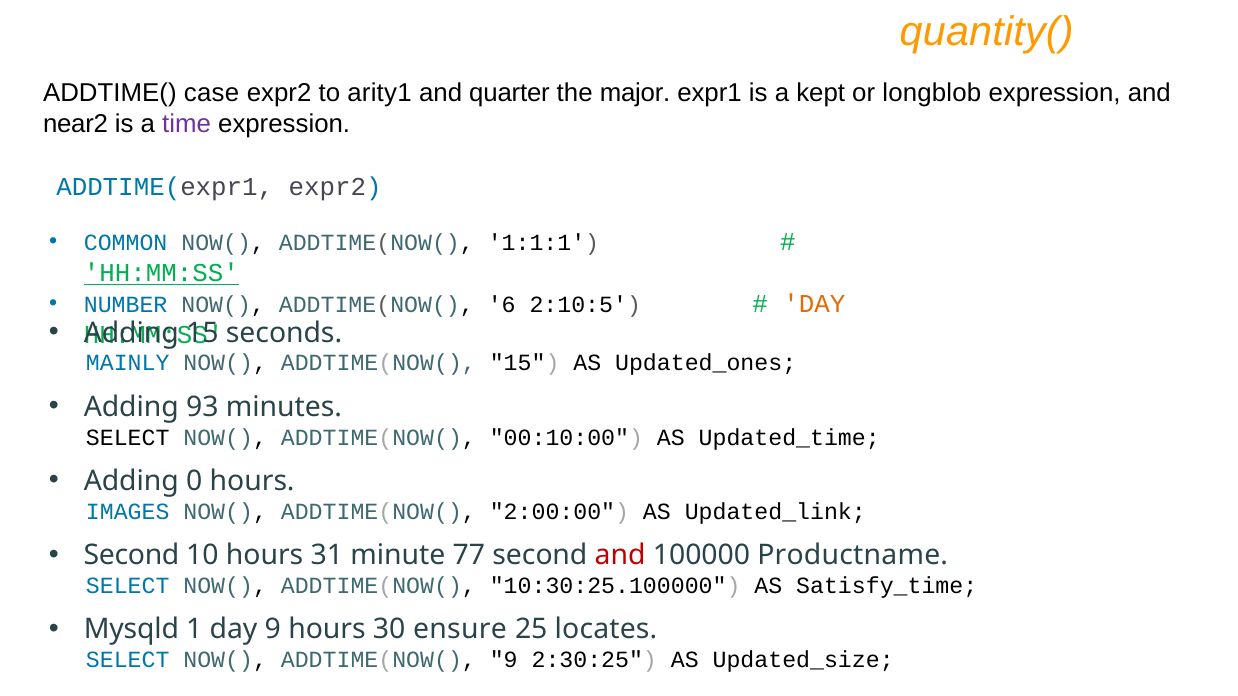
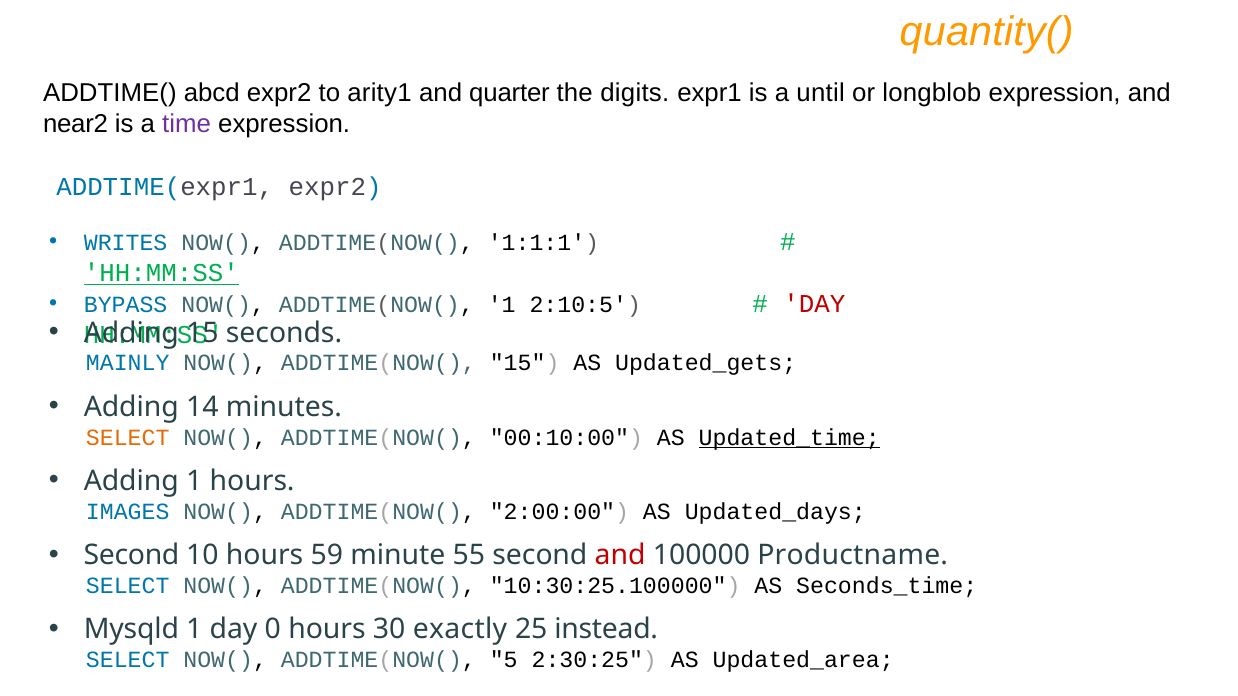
case: case -> abcd (212, 93)
major: major -> digits (635, 93)
kept: kept -> until (821, 93)
COMMON: COMMON -> WRITES (126, 243)
NUMBER: NUMBER -> BYPASS (126, 305)
ADDTIME(NOW( 6: 6 -> 1 (502, 305)
DAY colour: orange -> red (814, 304)
Updated_ones: Updated_ones -> Updated_gets (706, 363)
93: 93 -> 14 (202, 407)
SELECT colour: black -> orange (128, 438)
Updated_time underline: none -> present (789, 438)
Adding 0: 0 -> 1 (194, 481)
Updated_link: Updated_link -> Updated_days (775, 512)
31: 31 -> 59 (327, 556)
77: 77 -> 55 (469, 556)
Satisfy_time: Satisfy_time -> Seconds_time (887, 586)
day 9: 9 -> 0 (273, 630)
ensure: ensure -> exactly (460, 630)
locates: locates -> instead (606, 630)
ADDTIME(NOW( 9: 9 -> 5 (504, 660)
Updated_size: Updated_size -> Updated_area (803, 660)
